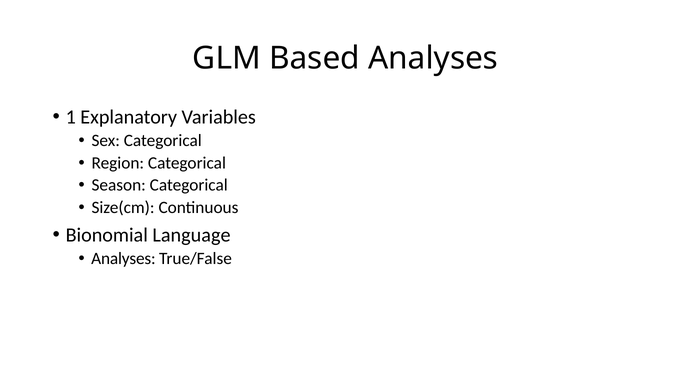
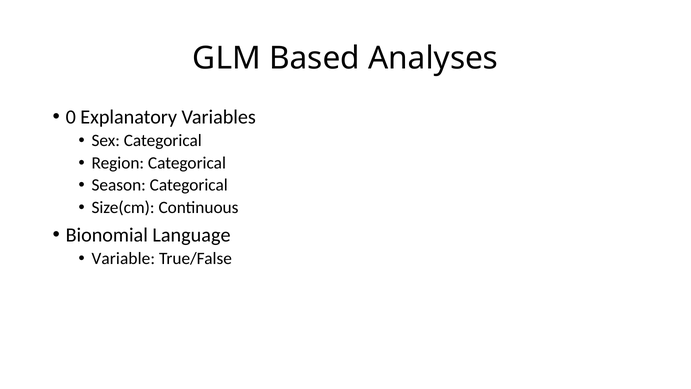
1: 1 -> 0 (71, 117)
Analyses: Analyses -> Variable (123, 259)
